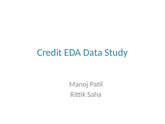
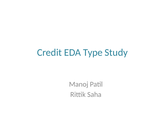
Data: Data -> Type (93, 52)
